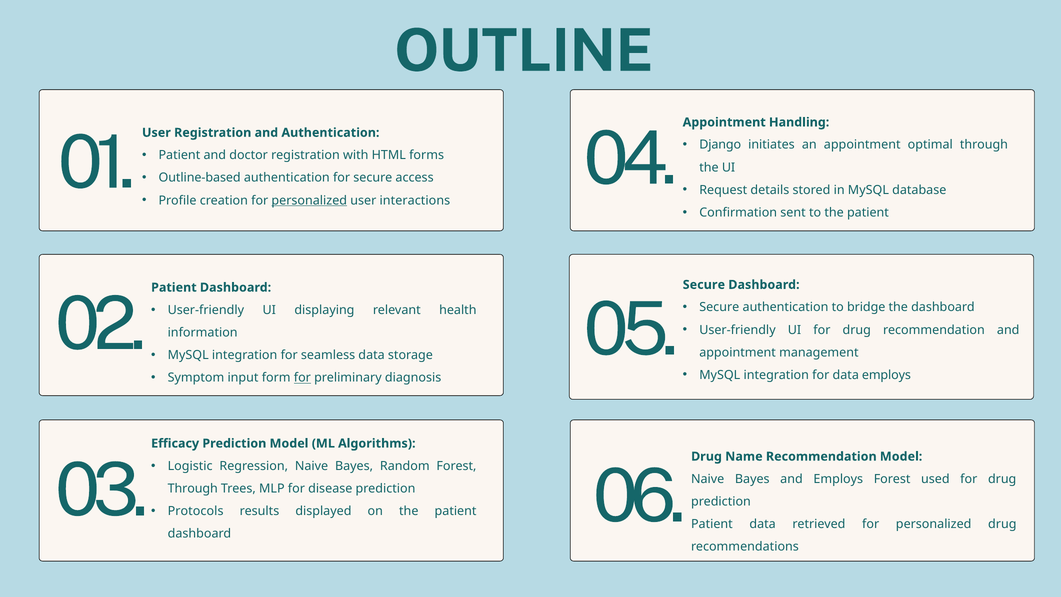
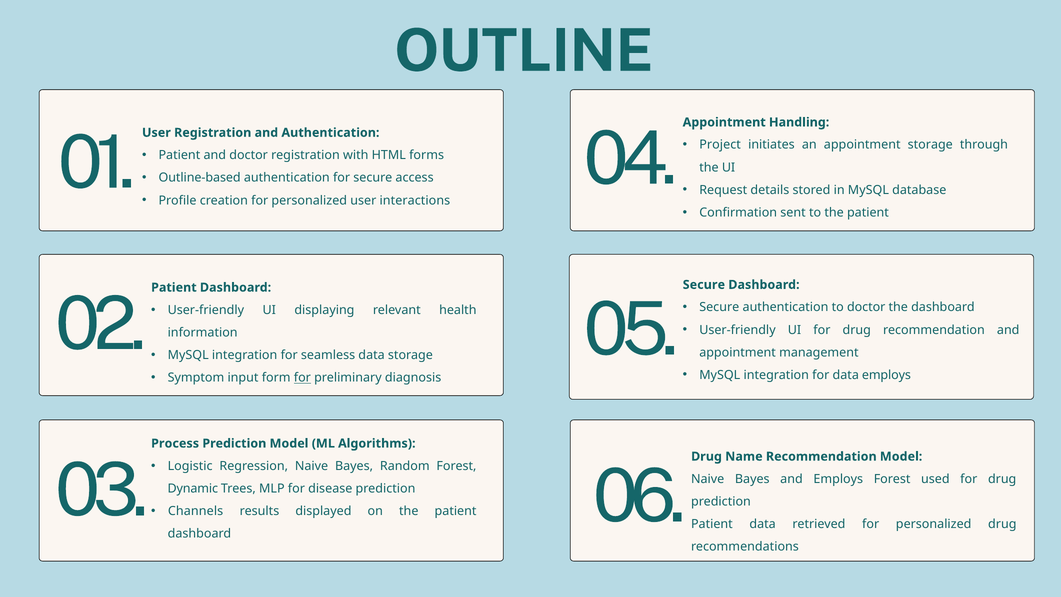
Django: Django -> Project (720, 145)
appointment optimal: optimal -> storage (930, 145)
personalized underline: present -> none (309, 200)
to bridge: bridge -> doctor (866, 307)
Efficacy: Efficacy -> Process (175, 443)
Through: Through -> Dynamic (193, 488)
Protocols: Protocols -> Channels (196, 511)
